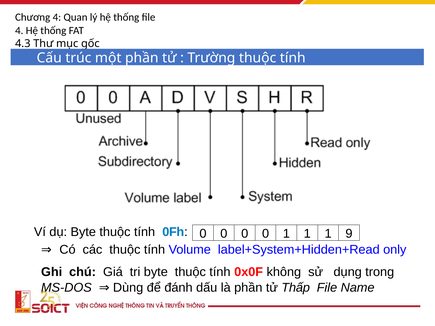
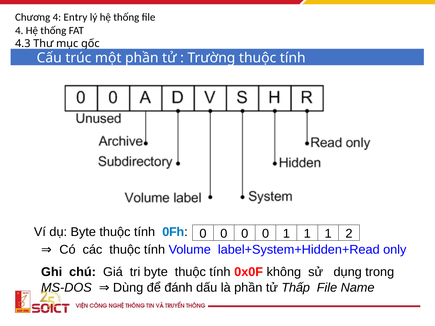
Quan: Quan -> Entry (75, 17)
9: 9 -> 2 (349, 234)
